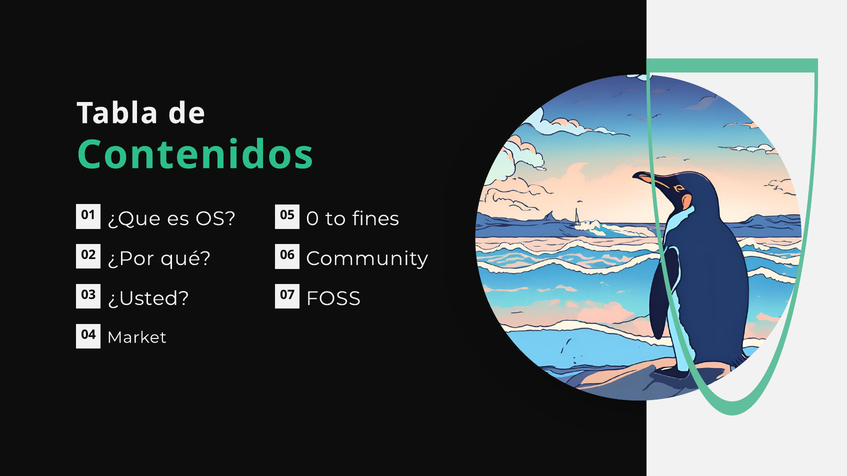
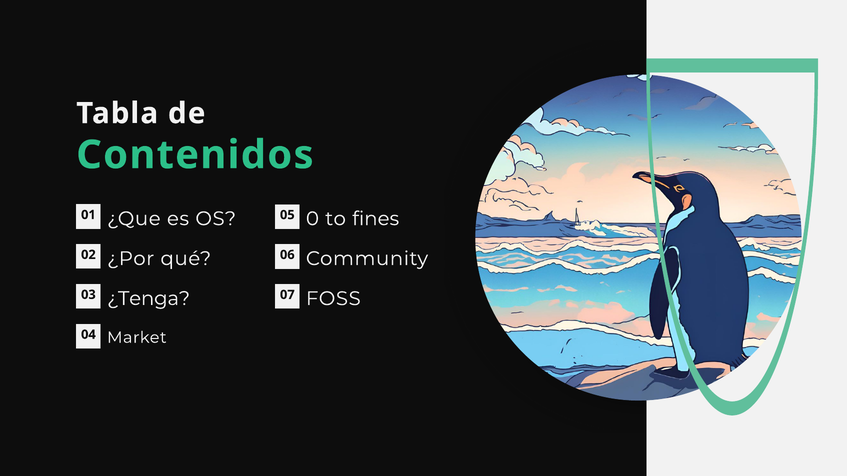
¿Usted: ¿Usted -> ¿Tenga (149, 299)
